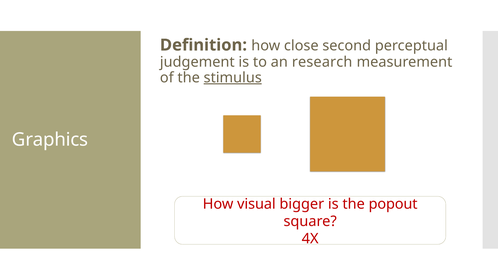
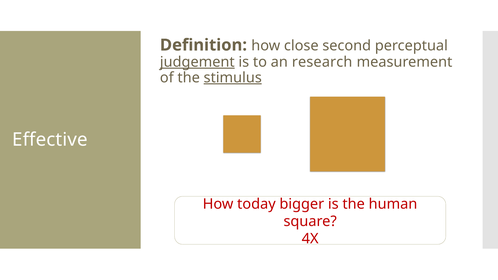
judgement underline: none -> present (197, 62)
Graphics: Graphics -> Effective (50, 140)
visual: visual -> today (256, 204)
popout: popout -> human (393, 204)
